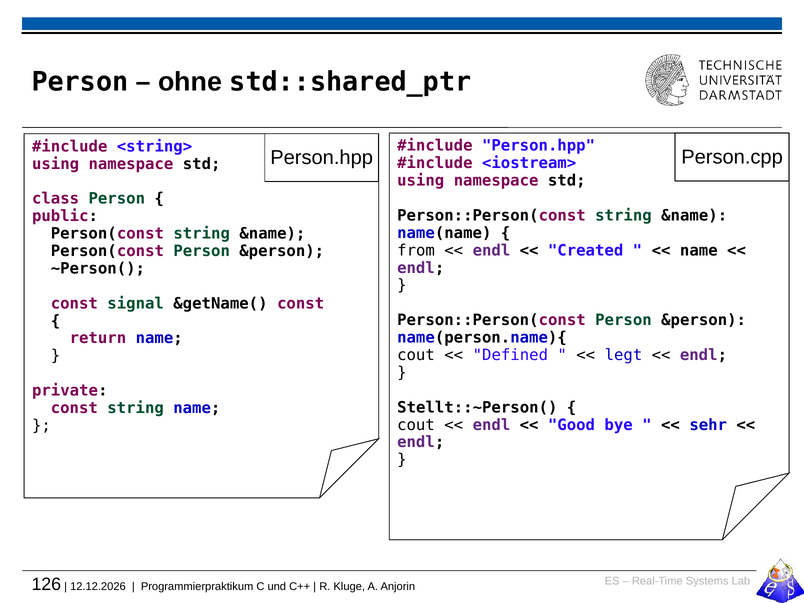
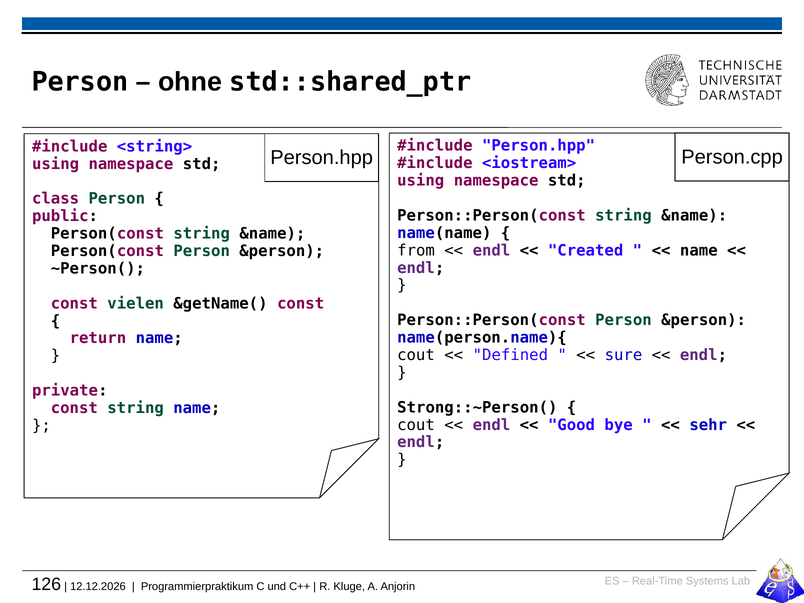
signal: signal -> vielen (136, 303)
legt: legt -> sure (623, 355)
Stellt::~Person(: Stellt::~Person( -> Strong::~Person( (477, 407)
